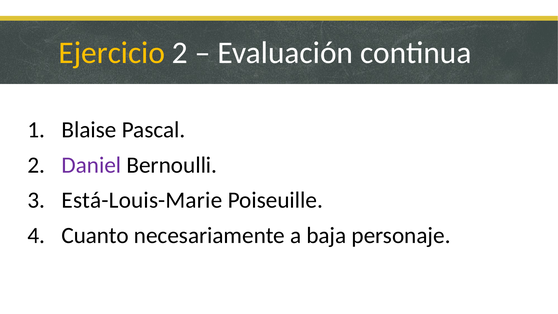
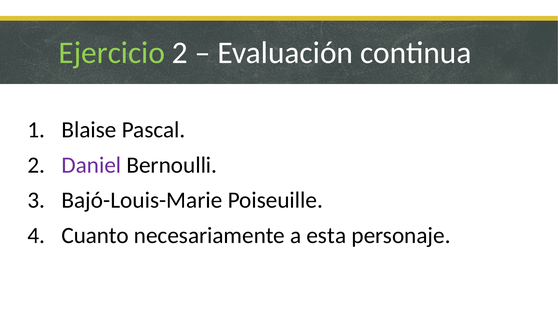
Ejercicio colour: yellow -> light green (112, 53)
Está-Louis-Marie: Está-Louis-Marie -> Bajó-Louis-Marie (142, 200)
baja: baja -> esta (326, 235)
